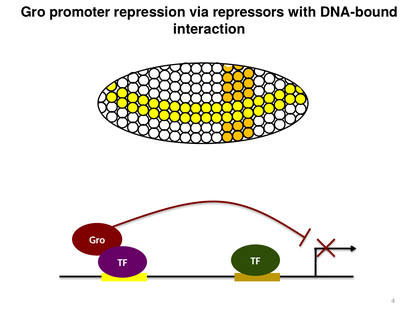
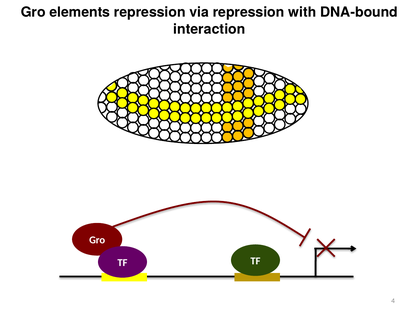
promoter: promoter -> elements (80, 12)
via repressors: repressors -> repression (249, 12)
